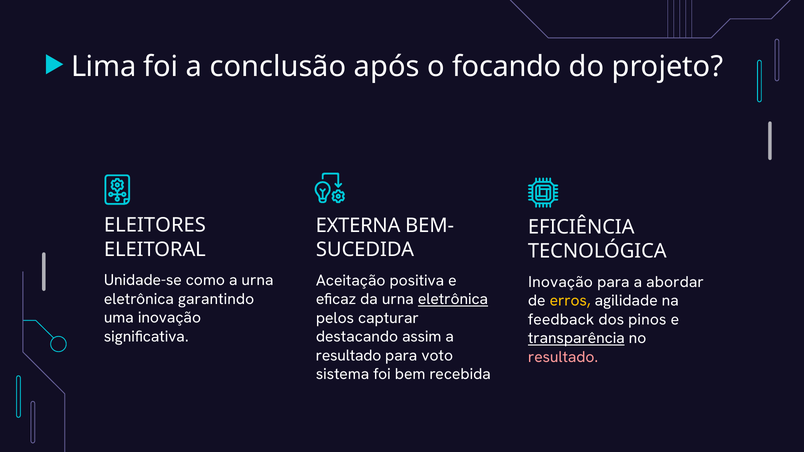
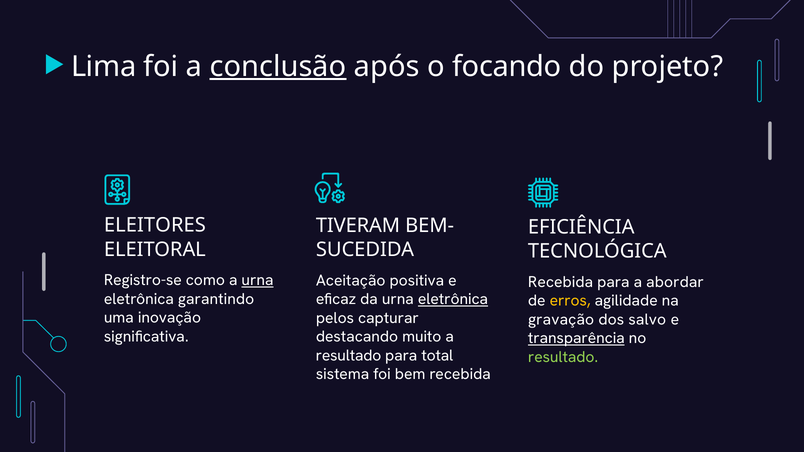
conclusão underline: none -> present (278, 67)
EXTERNA: EXTERNA -> TIVERAM (358, 226)
Unidade-se: Unidade-se -> Registro-se (143, 280)
urna underline: none -> present (257, 280)
Inovação: Inovação -> Recebida (561, 282)
feedback: feedback -> gravação (561, 320)
pinos: pinos -> salvo (647, 320)
assim: assim -> muito (422, 337)
voto: voto -> total (437, 356)
resultado colour: pink -> light green (563, 357)
